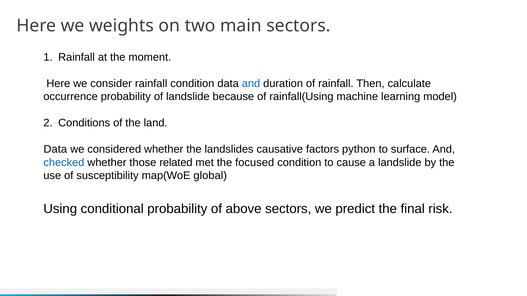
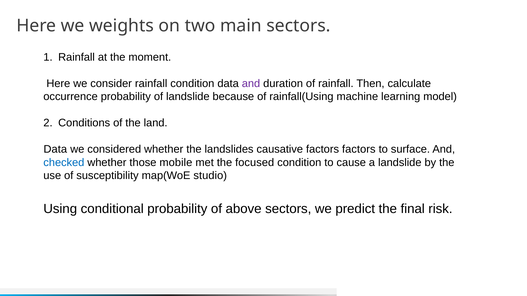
and colour: blue -> purple (251, 84)
factors python: python -> factors (359, 150)
related: related -> mobile (176, 163)
global: global -> studio (210, 176)
